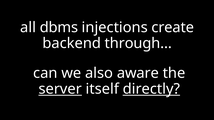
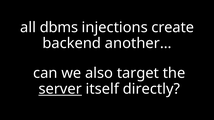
through…: through… -> another… (138, 43)
aware: aware -> target (138, 73)
directly underline: present -> none (151, 89)
